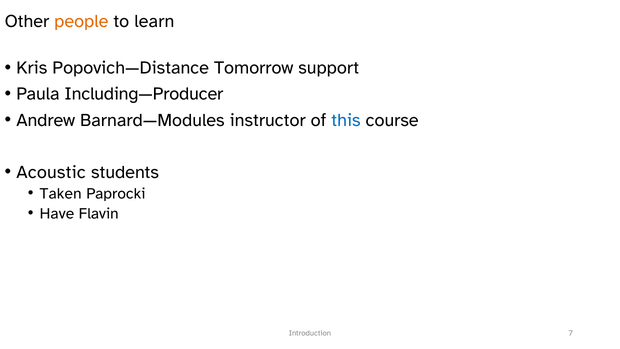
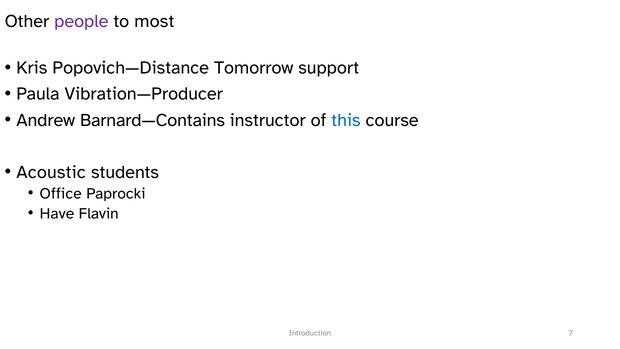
people colour: orange -> purple (81, 21)
learn: learn -> most (154, 21)
Including—Producer: Including—Producer -> Vibration—Producer (144, 94)
Barnard—Modules: Barnard—Modules -> Barnard—Contains (152, 120)
Taken: Taken -> Office (61, 193)
